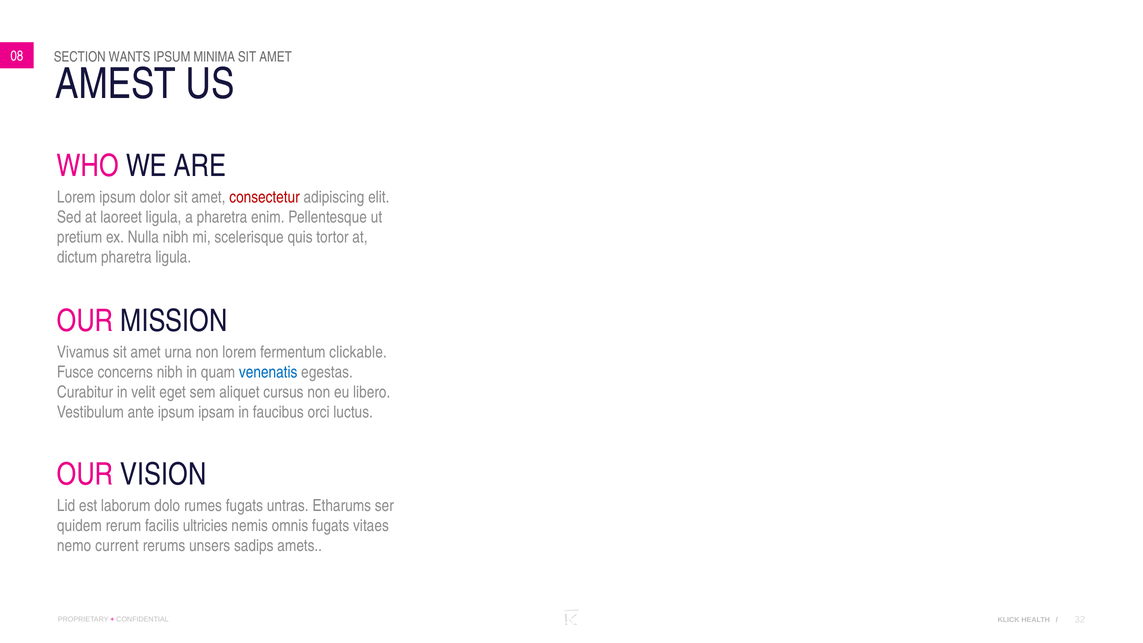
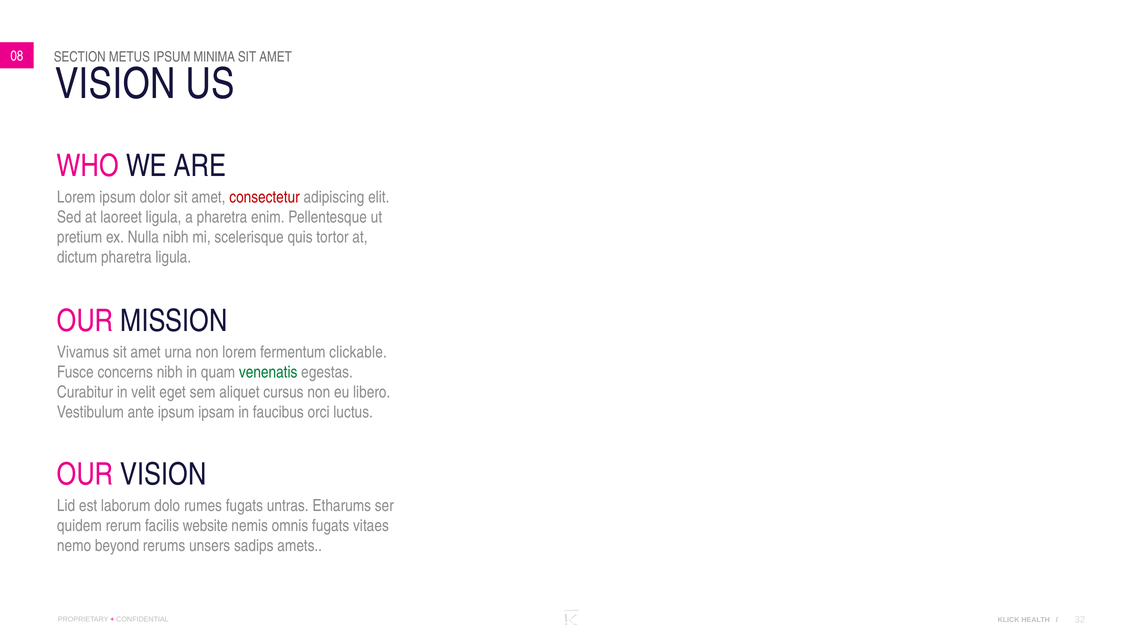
WANTS: WANTS -> METUS (129, 57)
AMEST: AMEST -> VISION (115, 84)
venenatis colour: blue -> green (268, 372)
ultricies: ultricies -> website (205, 525)
current: current -> beyond (117, 545)
